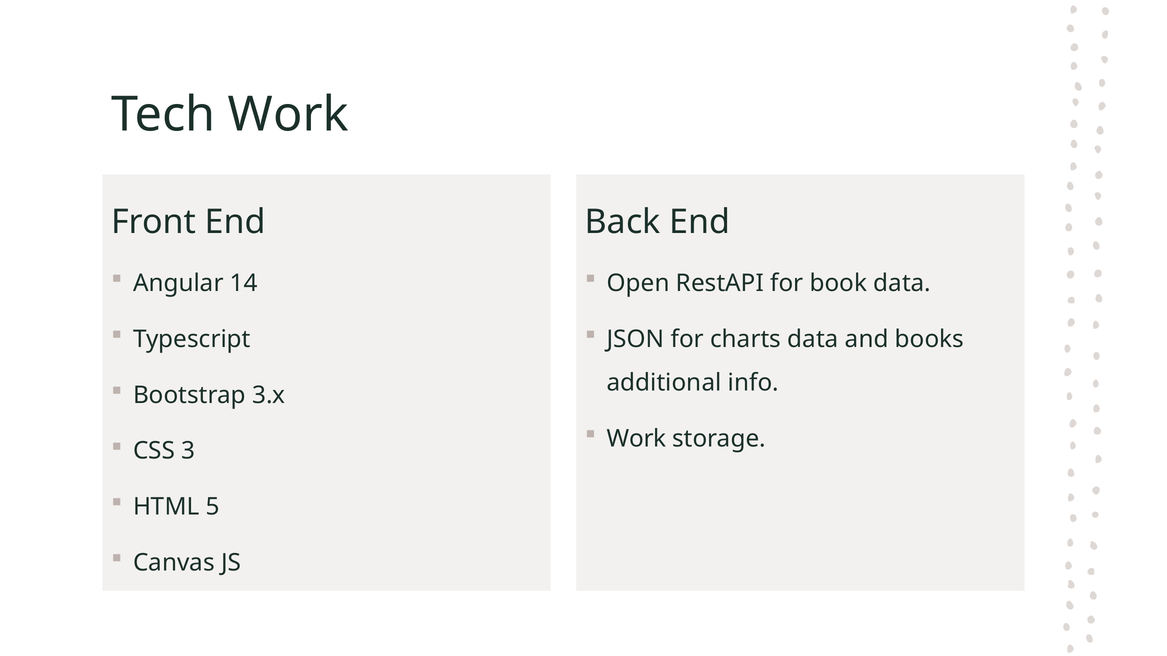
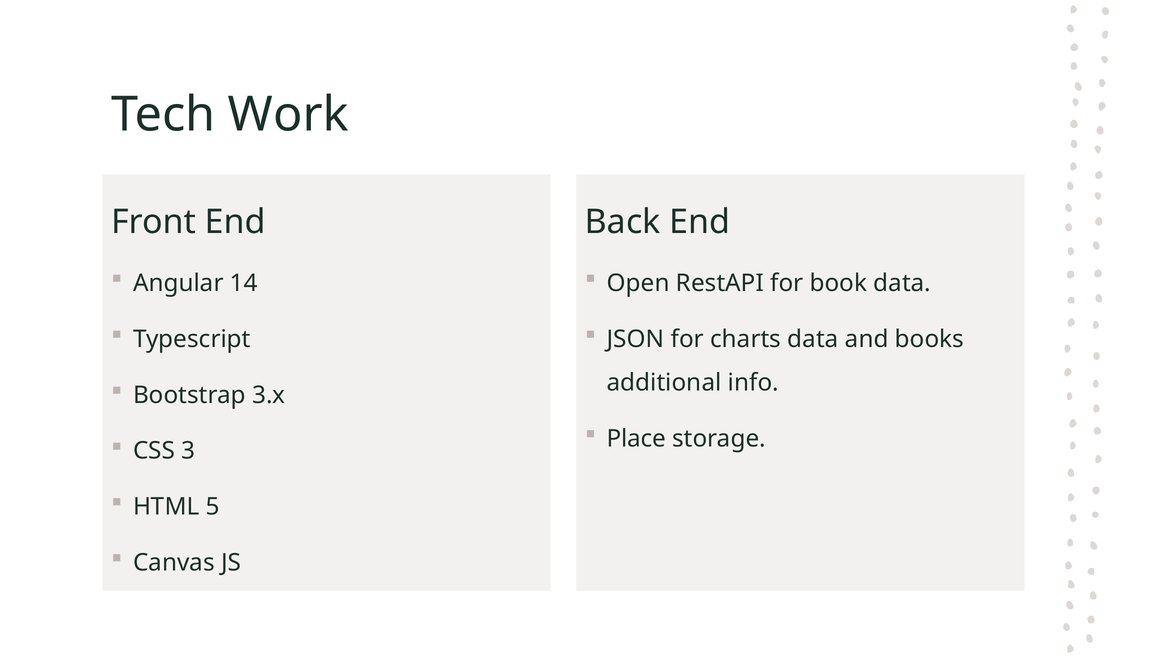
Work: Work -> Place (636, 439)
